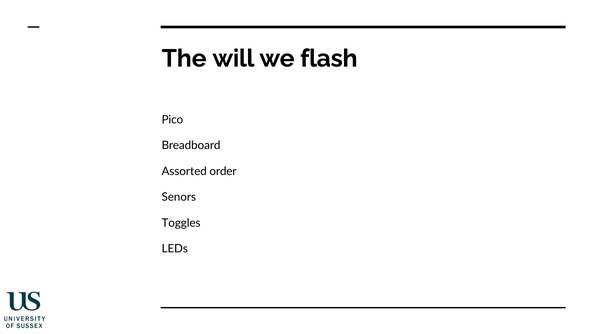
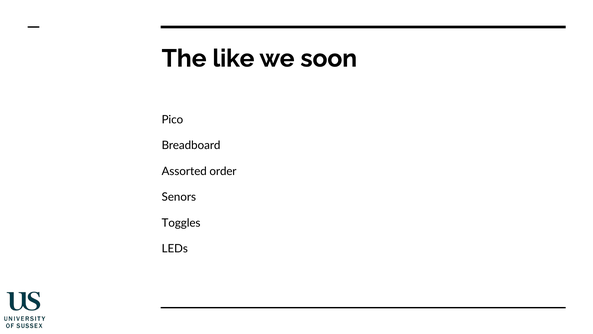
will: will -> like (233, 58)
flash: flash -> soon (329, 58)
